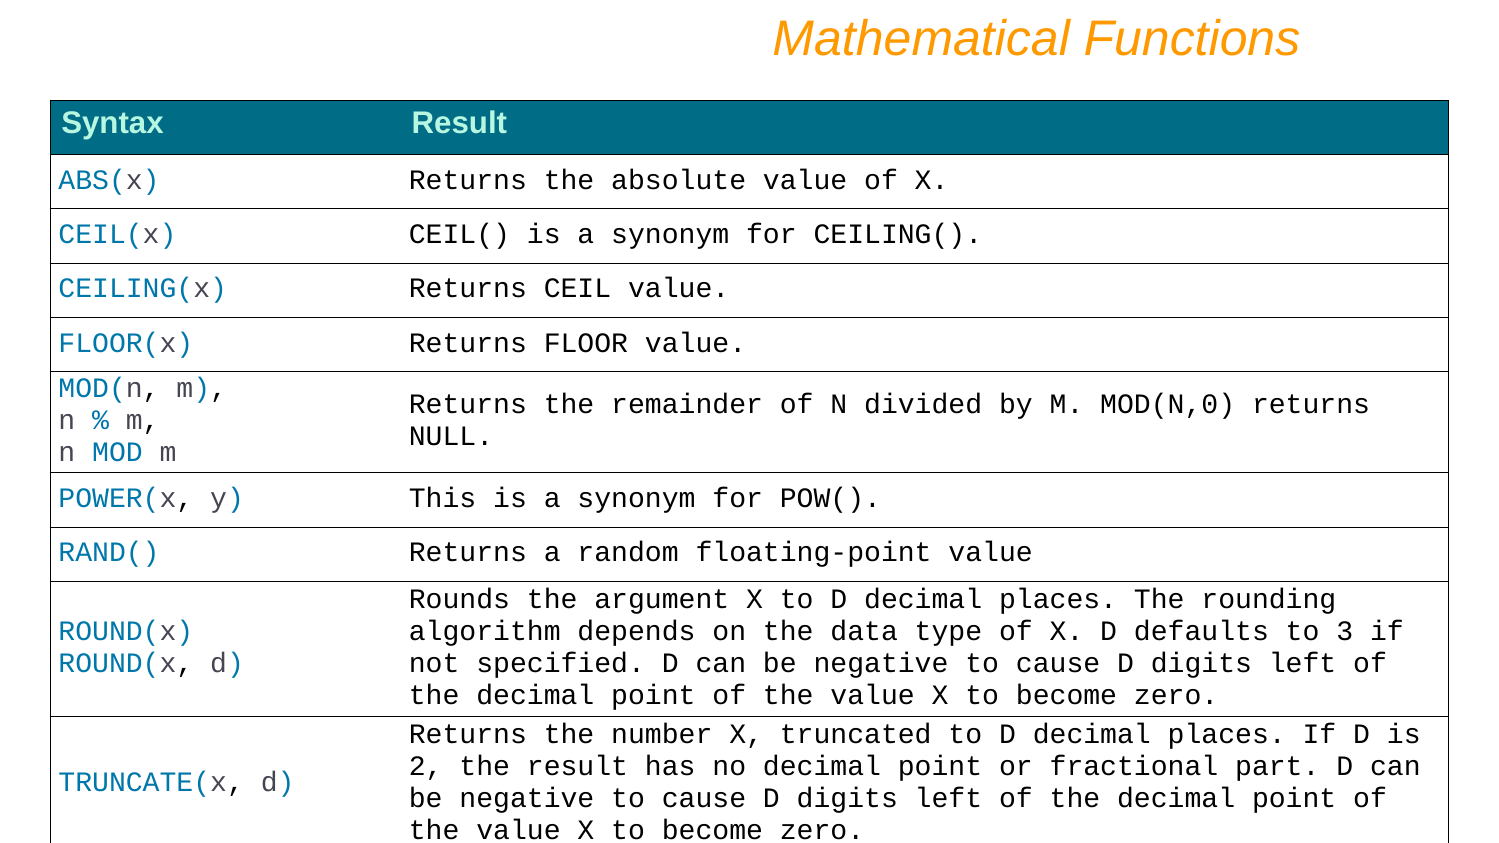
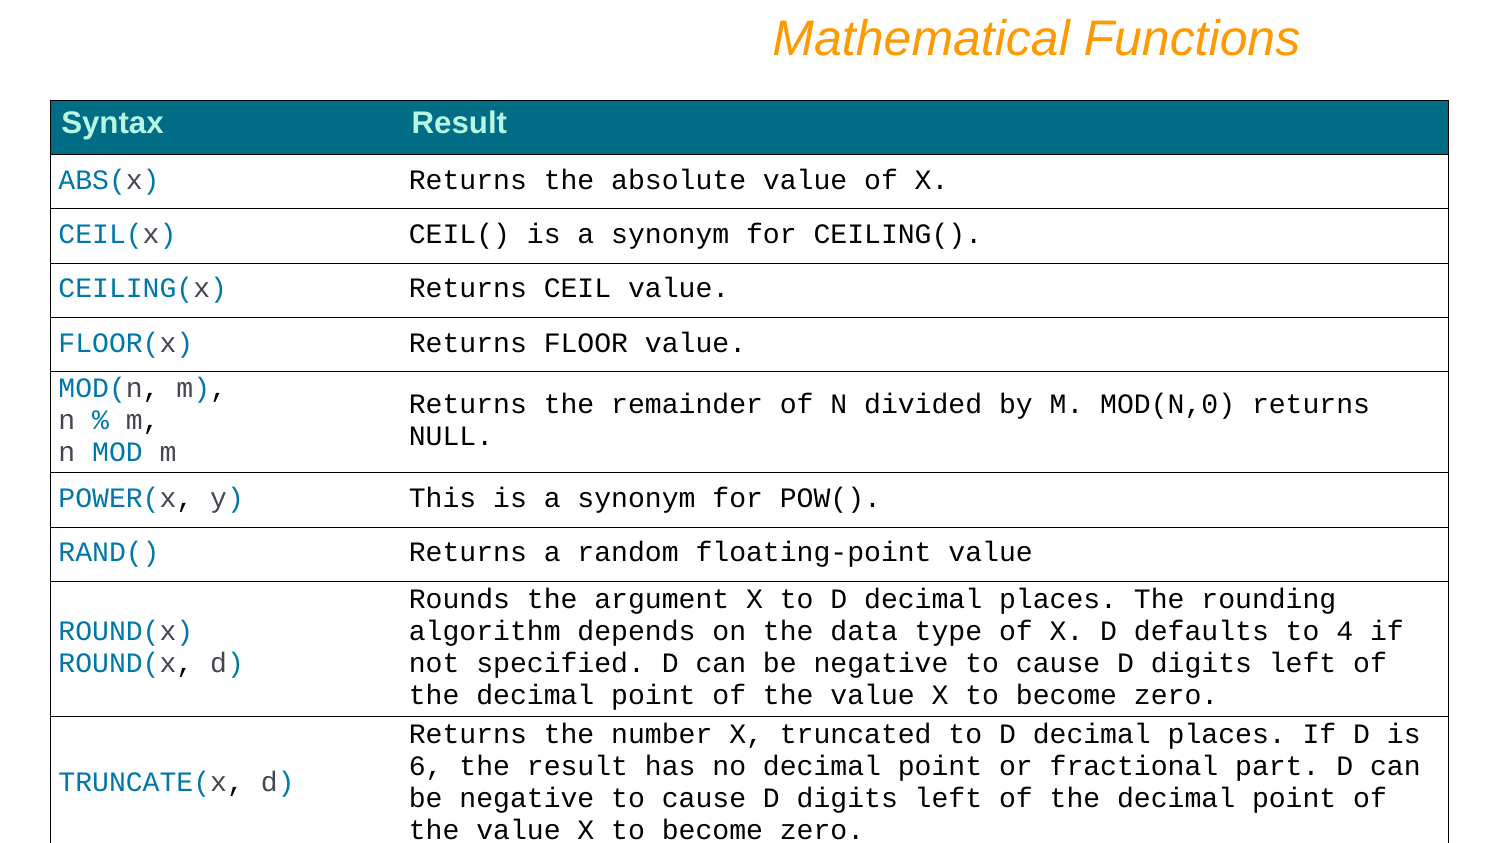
3: 3 -> 4 (1345, 631)
2: 2 -> 6 (426, 766)
